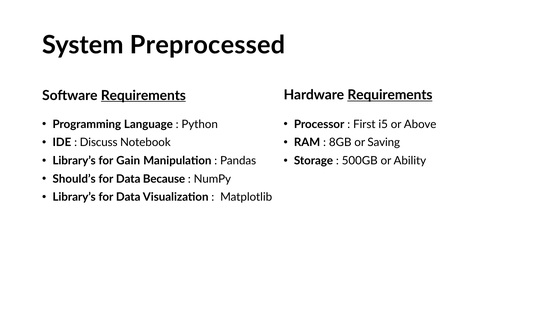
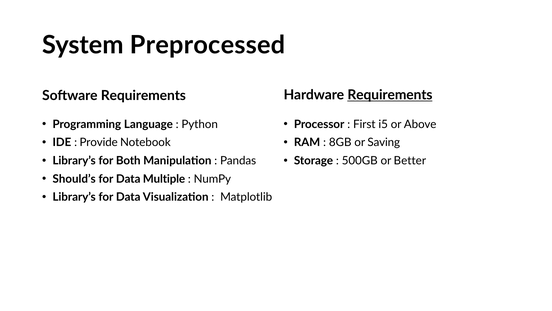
Requirements underline: present -> none (143, 95)
Discuss: Discuss -> Provide (99, 142)
Gain: Gain -> Both (128, 160)
Ability: Ability -> Better (410, 160)
Because: Because -> Multiple (164, 179)
